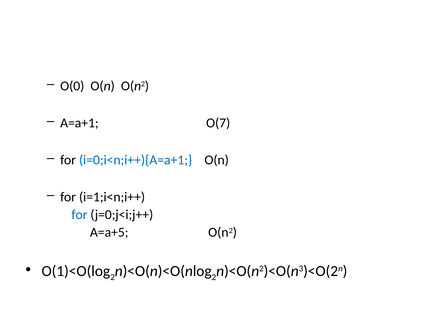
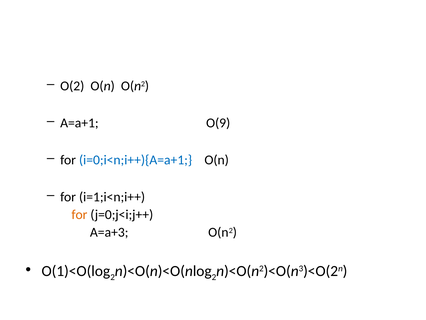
O(0: O(0 -> O(2 (72, 86)
O(7: O(7 -> O(9 (218, 123)
for colour: blue -> orange (79, 214)
A=a+5: A=a+5 -> A=a+3 (109, 232)
